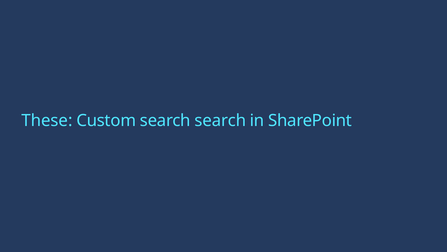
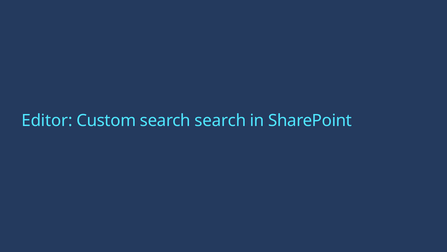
These: These -> Editor (47, 120)
